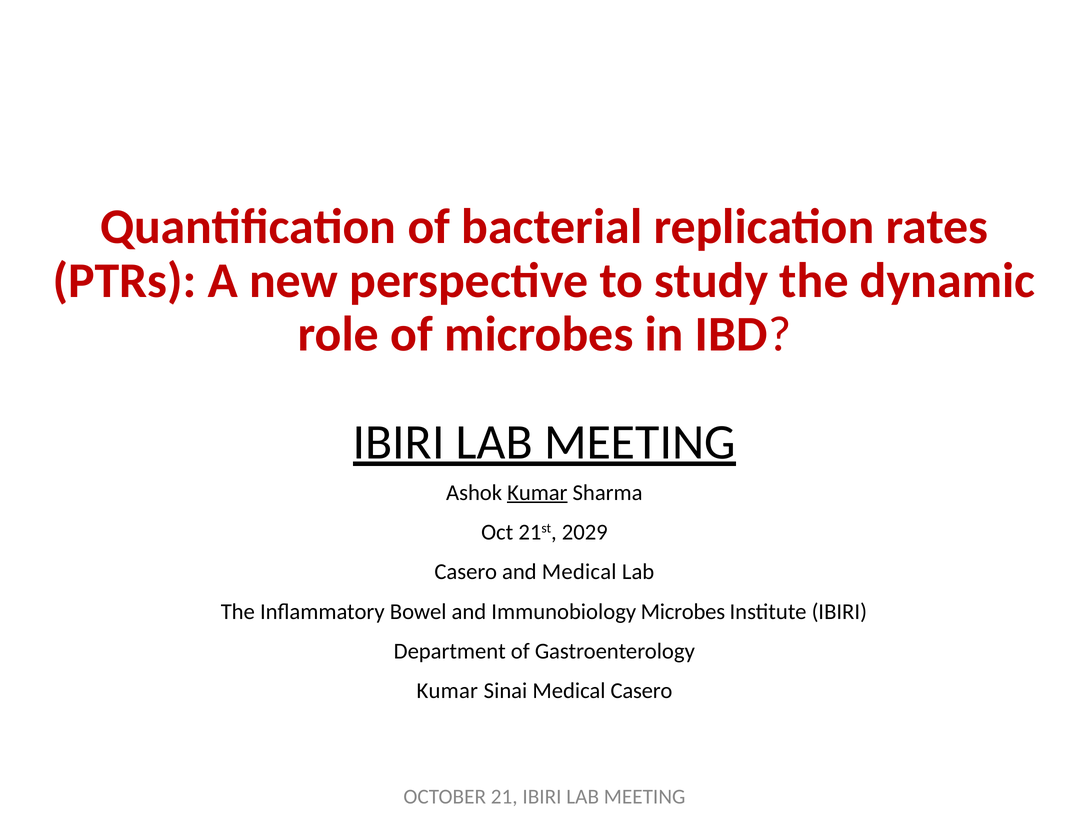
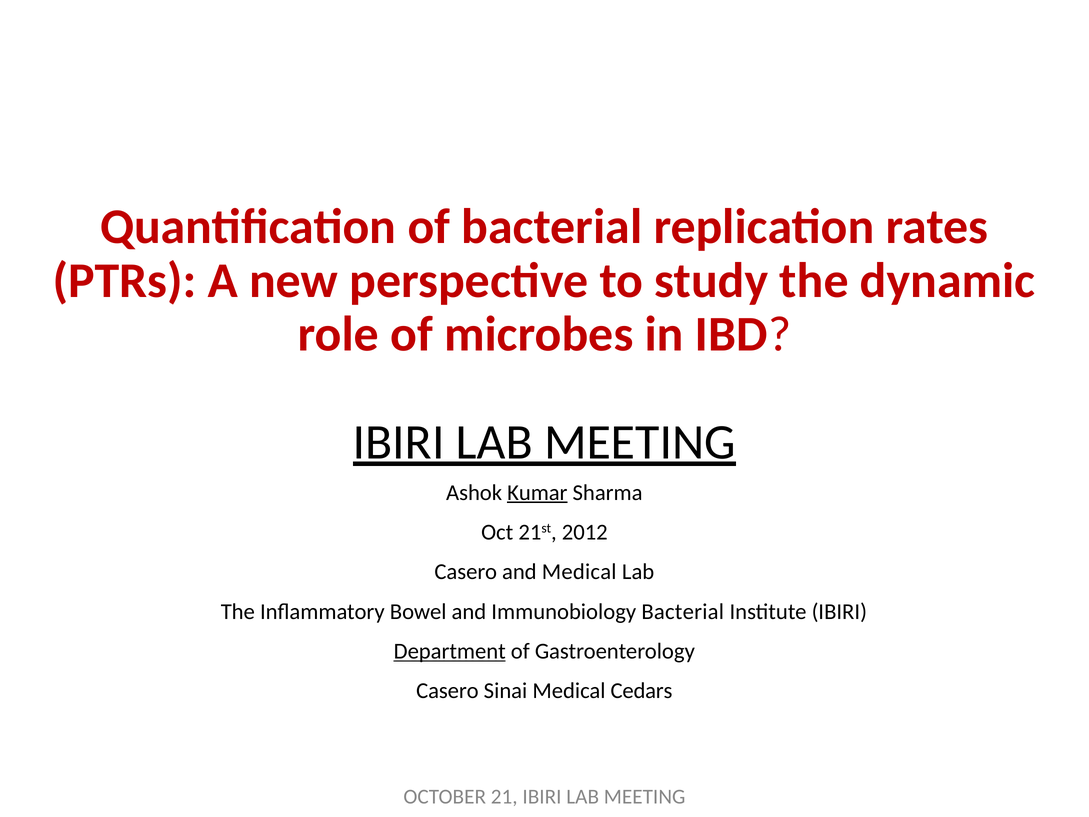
2029: 2029 -> 2012 (585, 532)
Immunobiology Microbes: Microbes -> Bacterial (683, 611)
Department underline: none -> present (450, 651)
Kumar: Kumar -> Casero (447, 691)
Medical Casero: Casero -> Cedars (641, 691)
